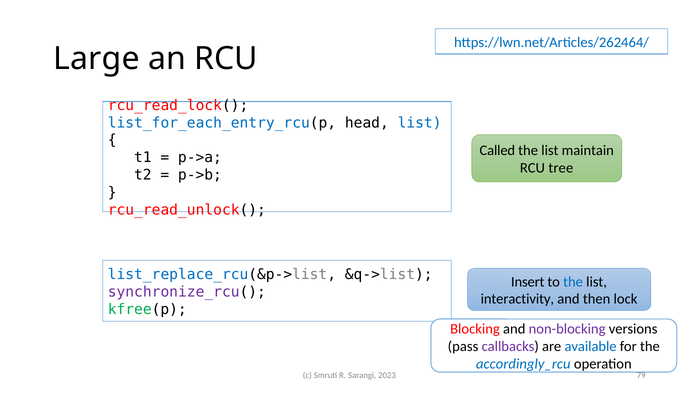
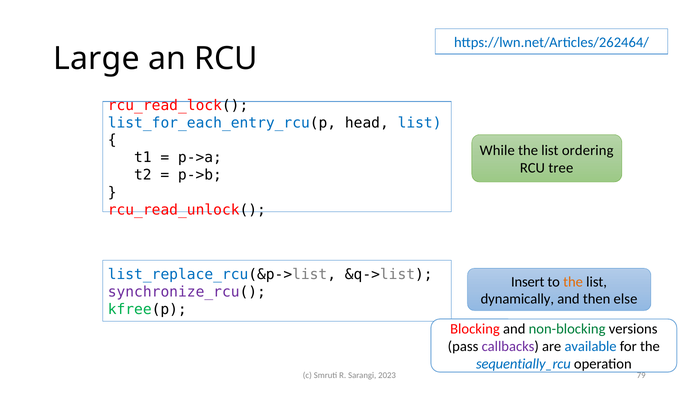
Called: Called -> While (497, 151)
maintain: maintain -> ordering (588, 151)
the colour: blue -> orange (573, 282)
interactivity: interactivity -> dynamically (517, 299)
lock: lock -> else (625, 299)
non-blocking colour: purple -> green (567, 329)
accordingly_rcu: accordingly_rcu -> sequentially_rcu (523, 364)
